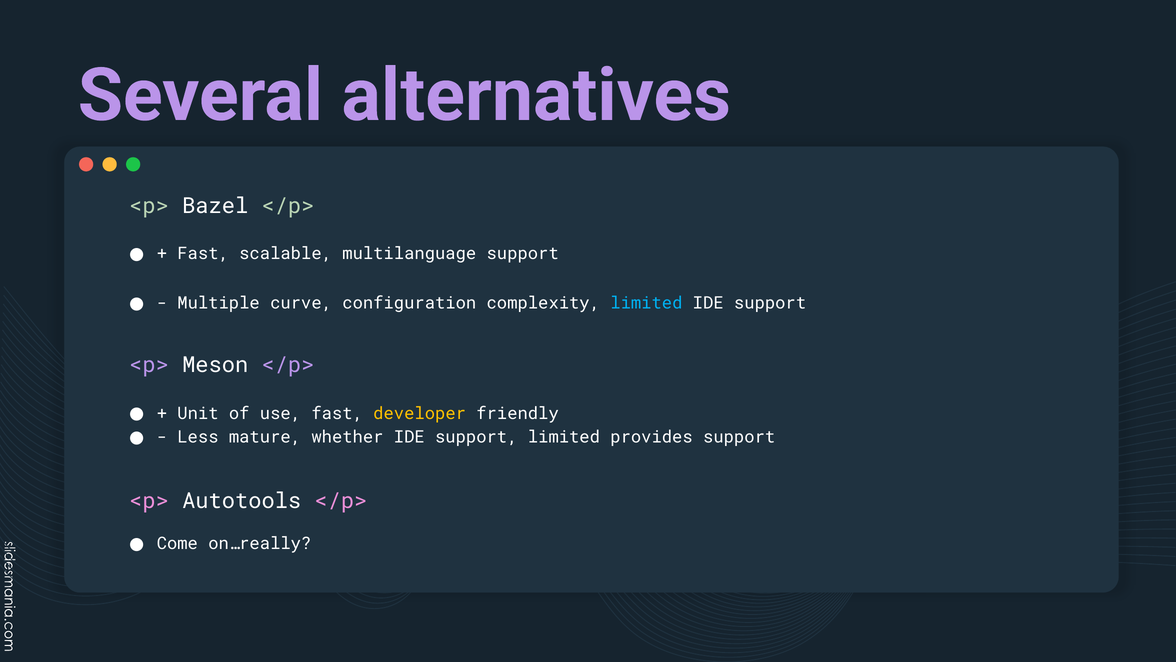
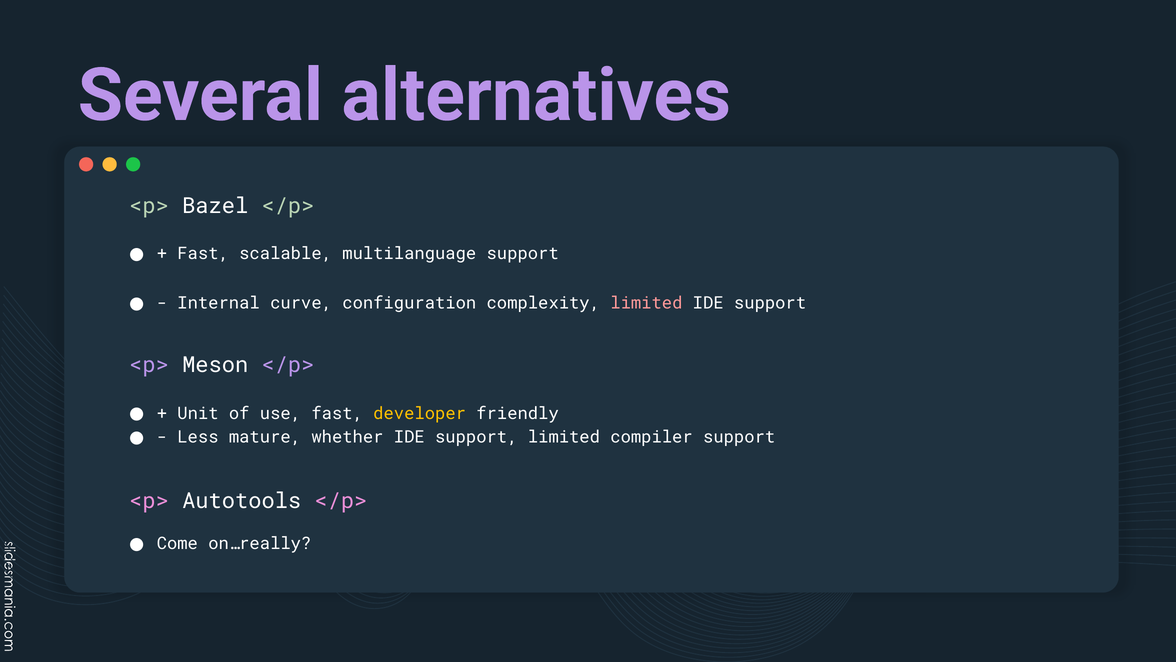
Multiple: Multiple -> Internal (219, 303)
limited colour: light blue -> pink (646, 303)
provides: provides -> compiler (652, 437)
